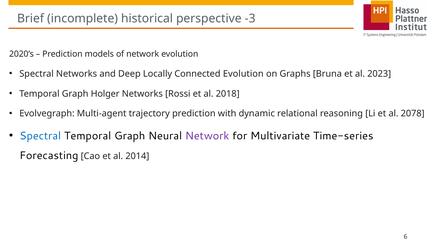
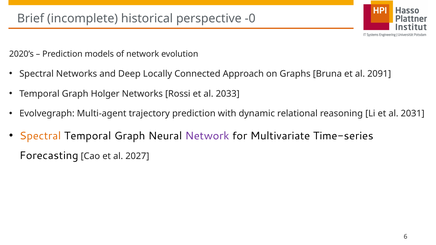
-3: -3 -> -0 (250, 18)
Connected Evolution: Evolution -> Approach (243, 74)
2023: 2023 -> 2091 (379, 74)
2018: 2018 -> 2033 (228, 94)
2078: 2078 -> 2031 (413, 114)
Spectral colour: blue -> orange (40, 136)
2014: 2014 -> 2027 (137, 156)
